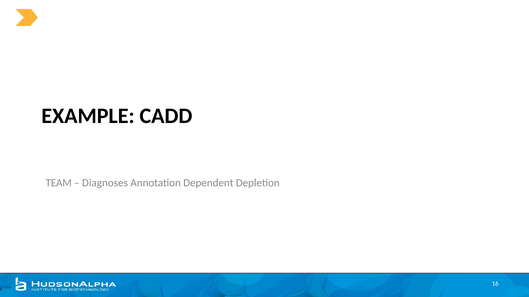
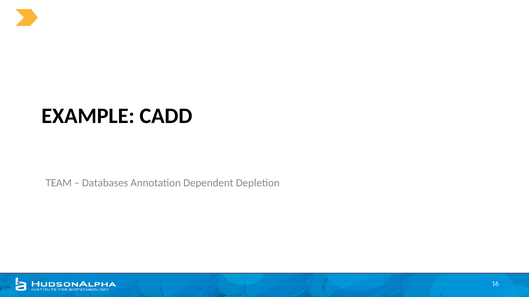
Diagnoses: Diagnoses -> Databases (105, 183)
